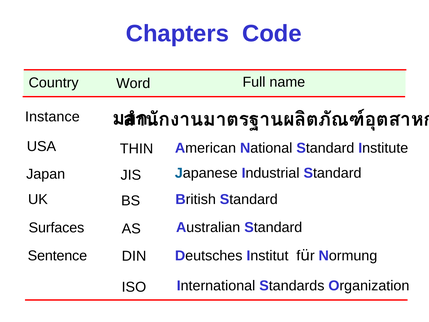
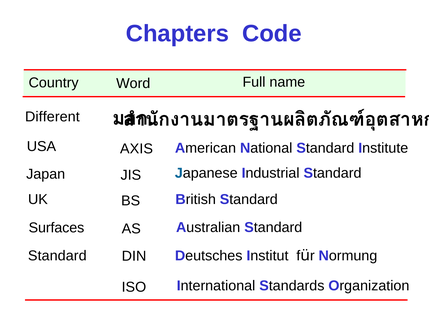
Instance: Instance -> Different (52, 117)
THIN: THIN -> AXIS (137, 149)
Sentence: Sentence -> Standard (57, 255)
